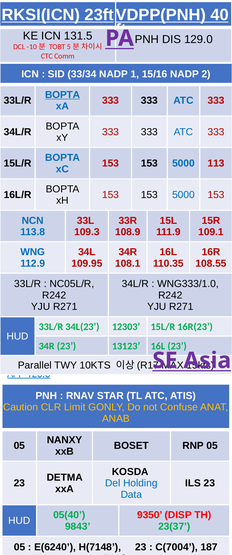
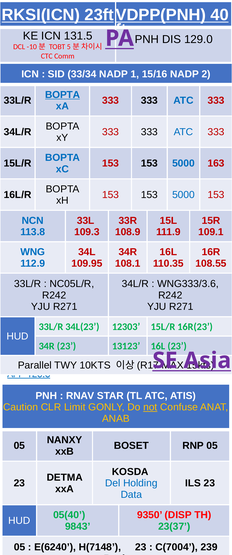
113: 113 -> 163 (216, 163)
WNG333/1.0: WNG333/1.0 -> WNG333/3.6 (188, 284)
not underline: none -> present (150, 407)
187: 187 -> 239 (209, 547)
